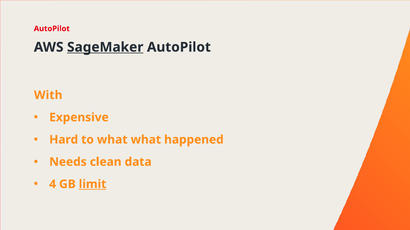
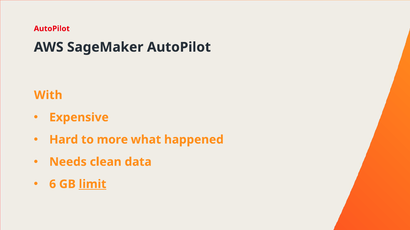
SageMaker underline: present -> none (105, 47)
to what: what -> more (112, 140)
4: 4 -> 6 (53, 185)
